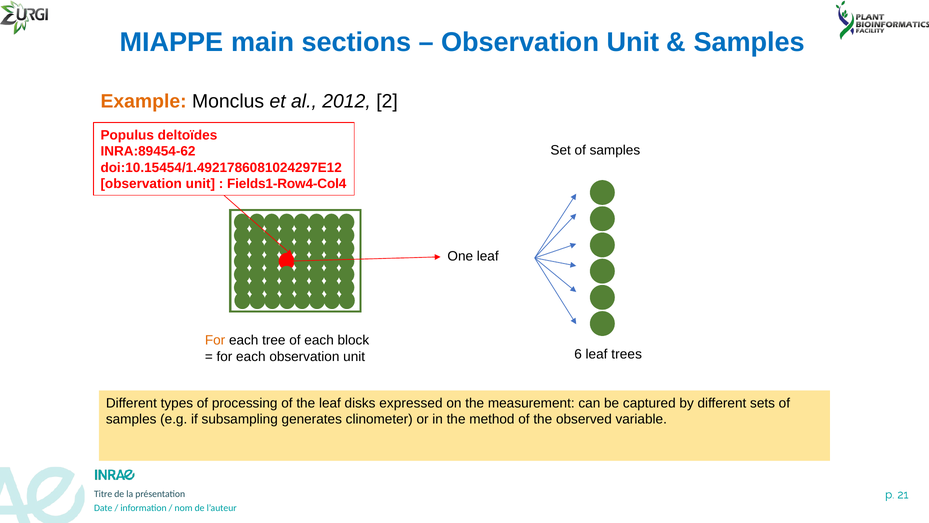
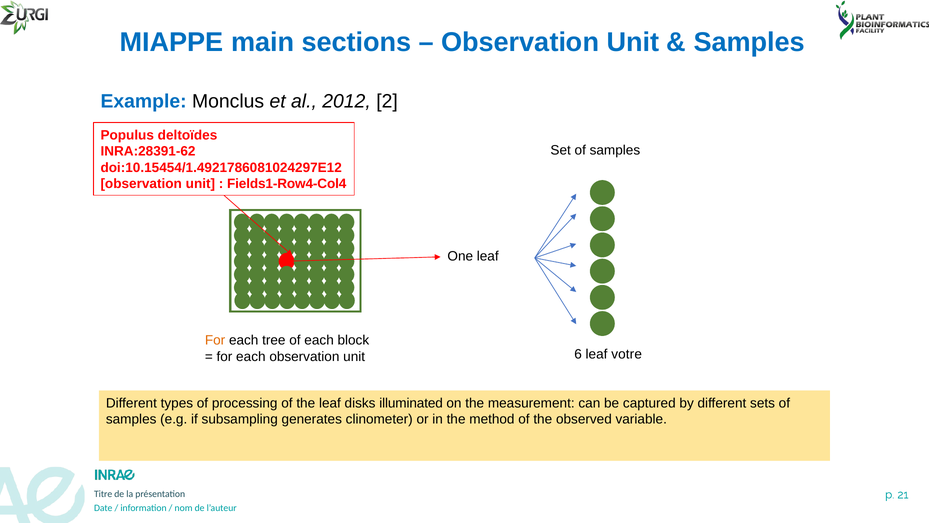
Example colour: orange -> blue (144, 101)
INRA:89454-62: INRA:89454-62 -> INRA:28391-62 (148, 151)
trees: trees -> votre (627, 354)
expressed: expressed -> illuminated (411, 403)
